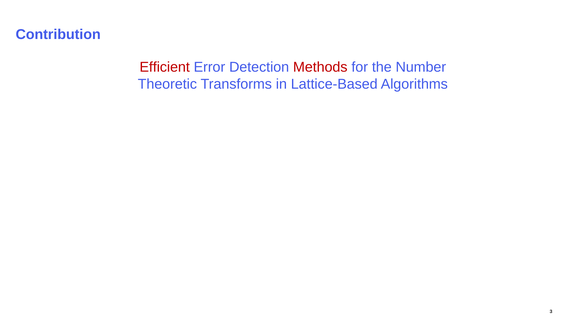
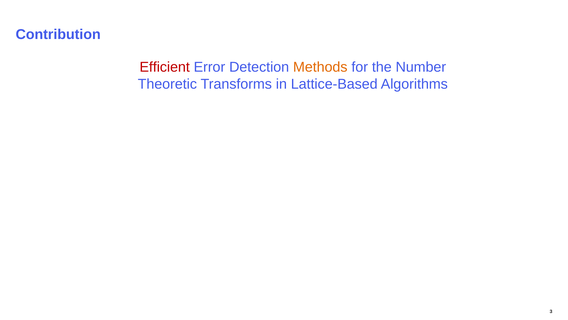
Methods colour: red -> orange (320, 67)
